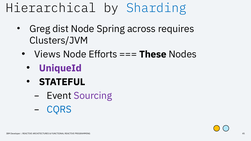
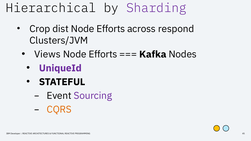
Sharding colour: blue -> purple (156, 8)
Greg: Greg -> Crop (40, 29)
dist Node Spring: Spring -> Efforts (111, 29)
requires: requires -> respond (176, 29)
These: These -> Kafka (153, 54)
CQRS colour: blue -> orange (59, 110)
